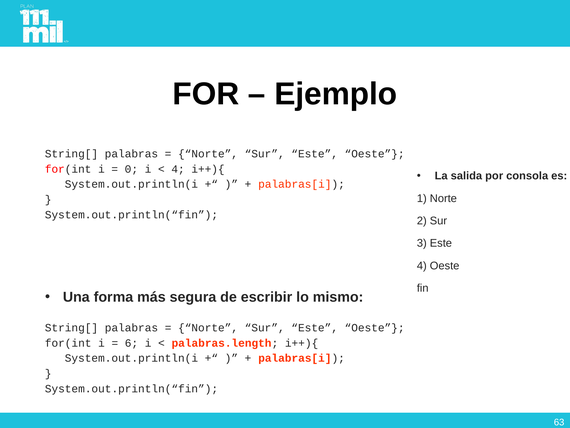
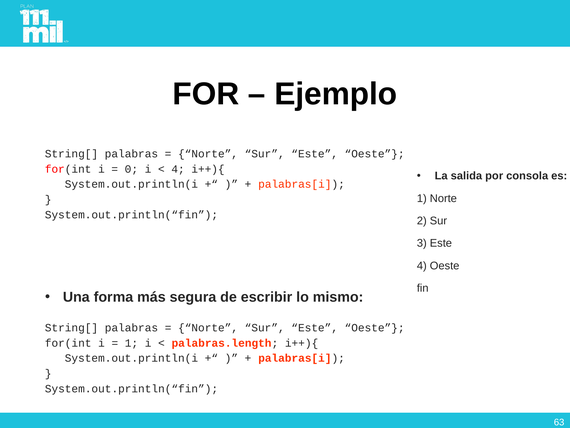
6: 6 -> 1 (131, 343)
